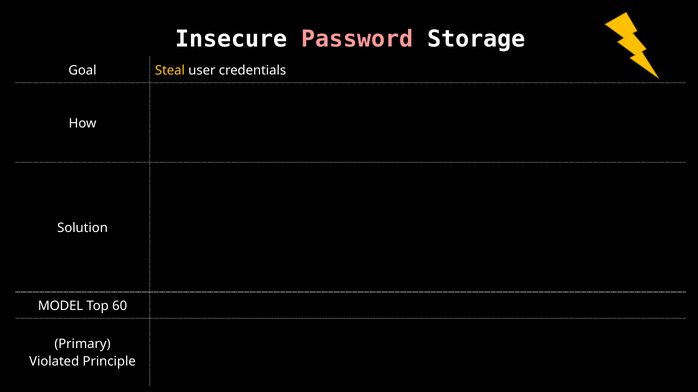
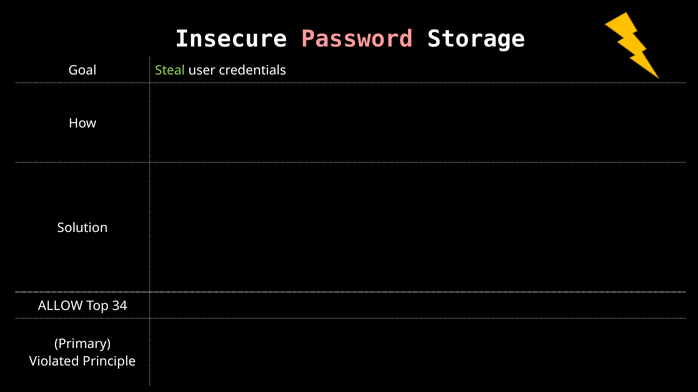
Steal colour: yellow -> light green (170, 70)
MODEL: MODEL -> ALLOW (60, 306)
60: 60 -> 34 (120, 306)
